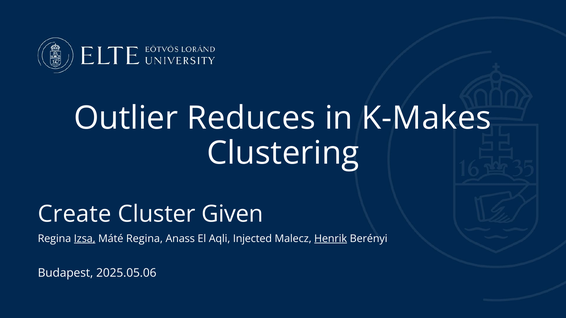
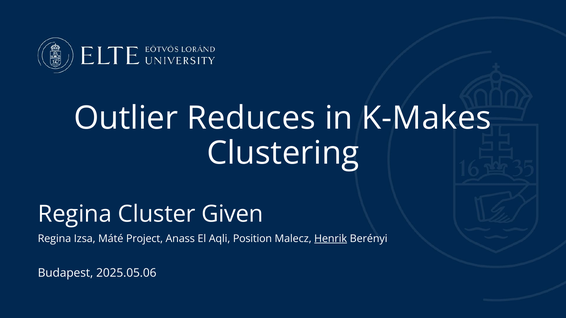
Create: Create -> Regina (75, 214)
Izsa underline: present -> none (85, 239)
Máté Regina: Regina -> Project (145, 239)
Injected: Injected -> Position (252, 239)
